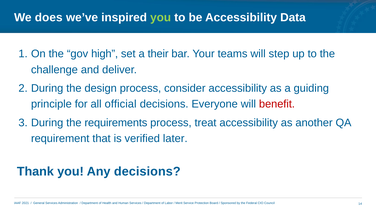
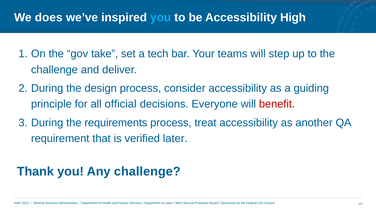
you colour: light green -> light blue (161, 17)
Data: Data -> High (293, 17)
high: high -> take (105, 54)
their: their -> tech (158, 54)
Any decisions: decisions -> challenge (147, 171)
